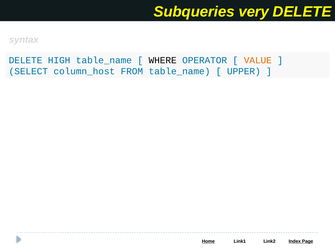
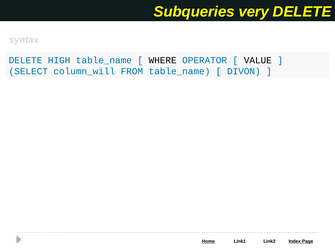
VALUE colour: orange -> black (258, 60)
column_host: column_host -> column_will (84, 71)
UPPER: UPPER -> DIVON (244, 71)
